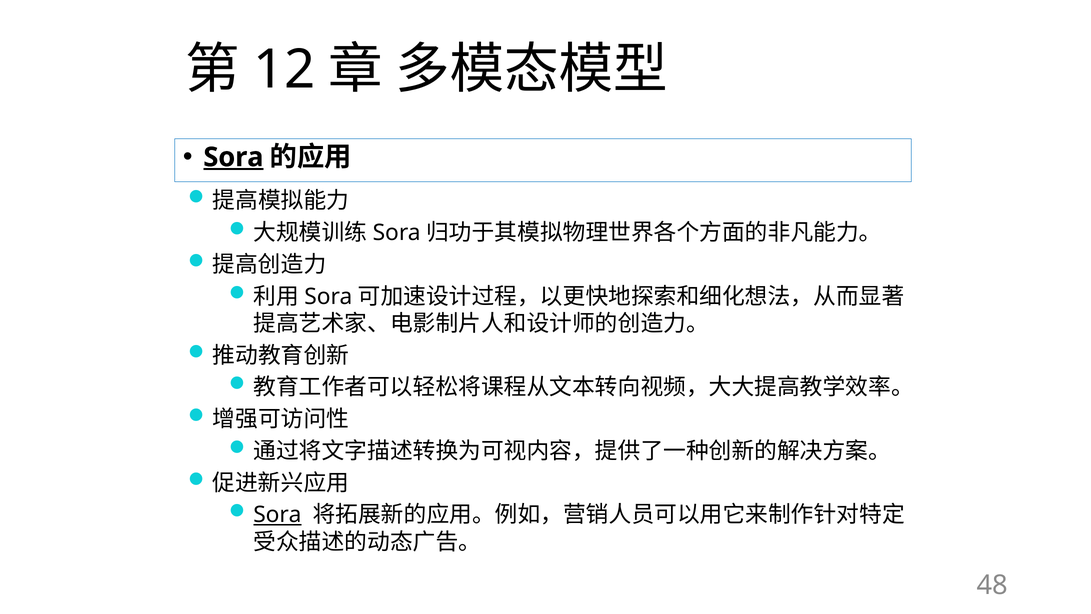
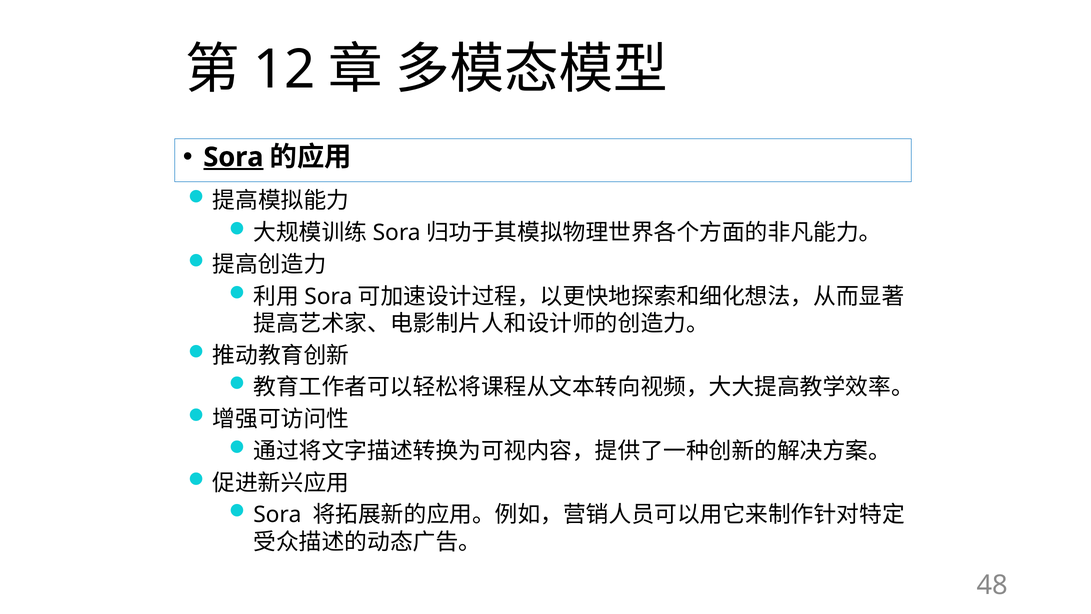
Sora underline: present -> none (277, 515)
